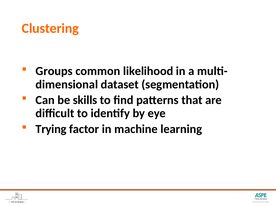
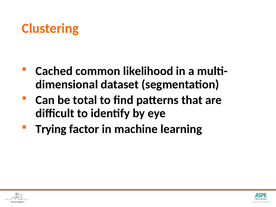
Groups: Groups -> Cached (54, 71)
skills: skills -> total (85, 100)
